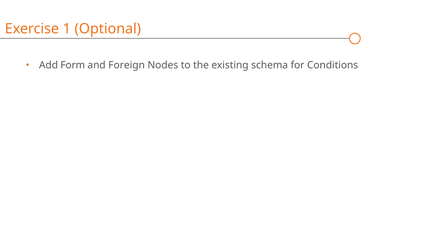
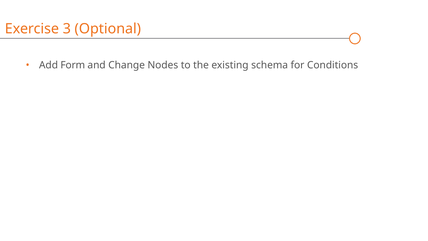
1: 1 -> 3 (67, 29)
Foreign: Foreign -> Change (127, 65)
